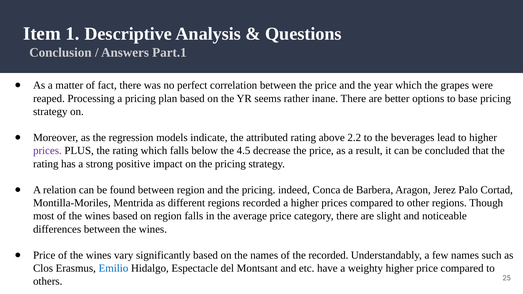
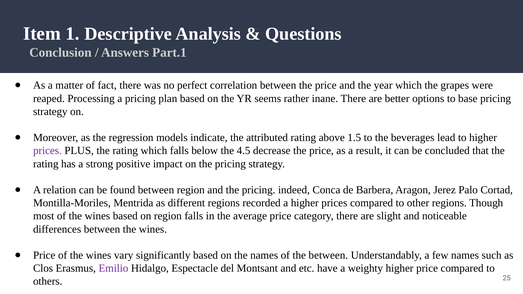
2.2: 2.2 -> 1.5 (354, 138)
the recorded: recorded -> between (328, 255)
Emilio colour: blue -> purple (113, 268)
